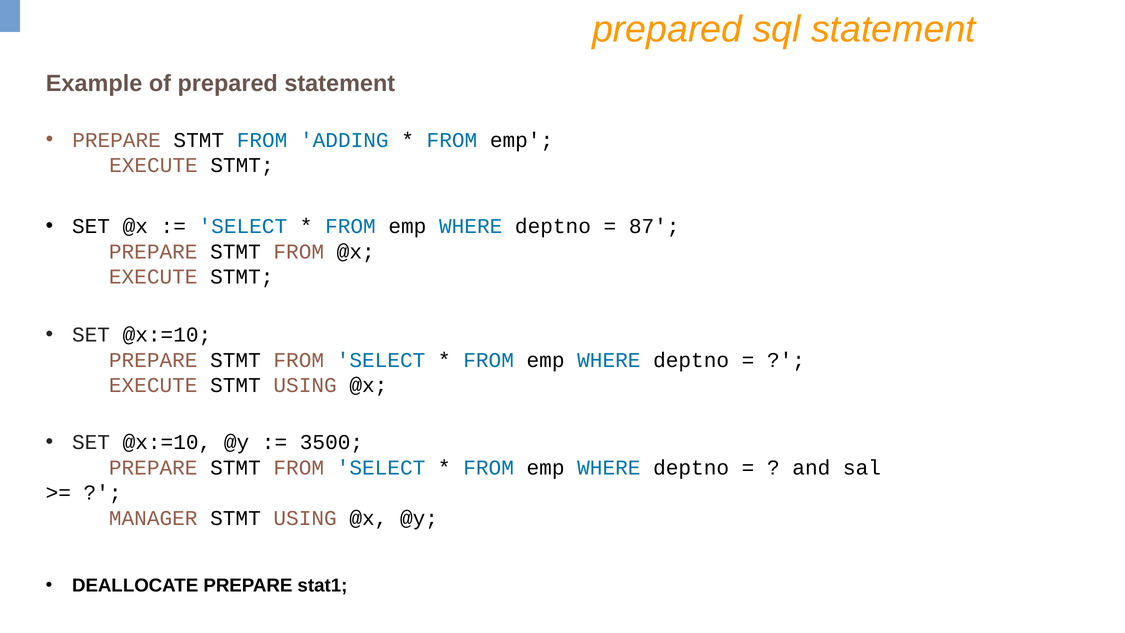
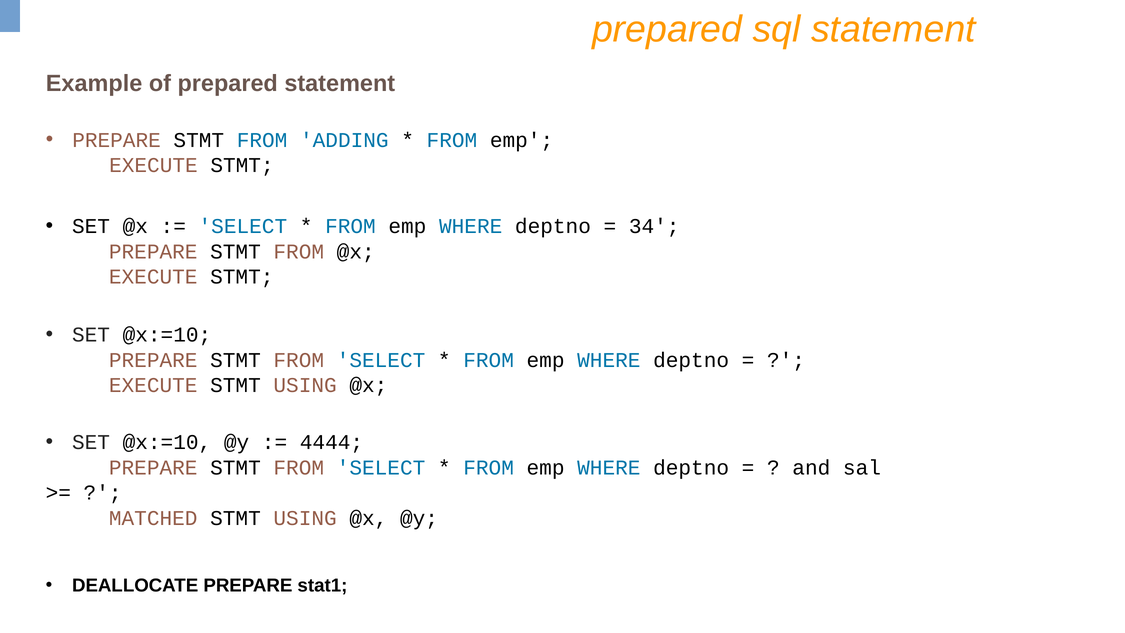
87: 87 -> 34 (654, 226)
3500: 3500 -> 4444 (331, 442)
MANAGER: MANAGER -> MATCHED (153, 518)
